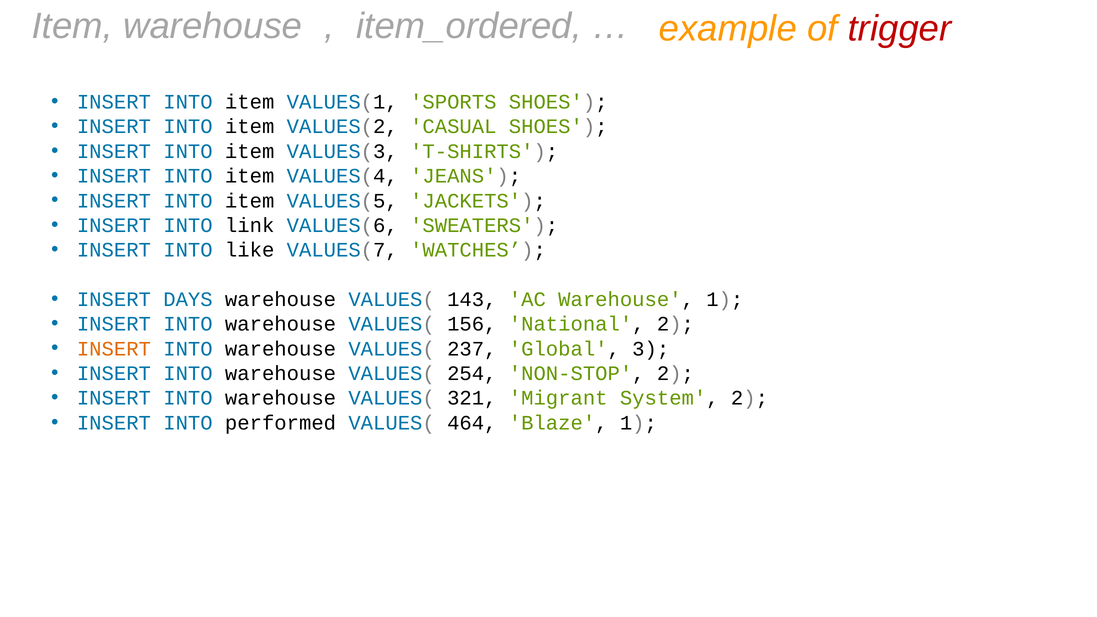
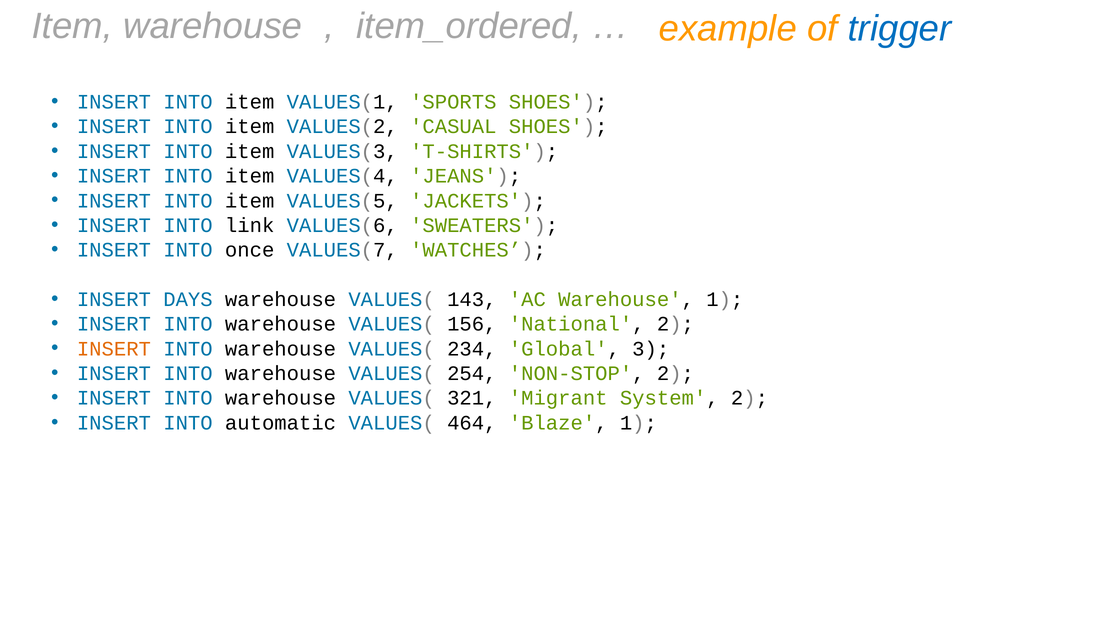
trigger colour: red -> blue (900, 29)
like: like -> once (250, 250)
237: 237 -> 234 (472, 349)
performed: performed -> automatic (281, 423)
